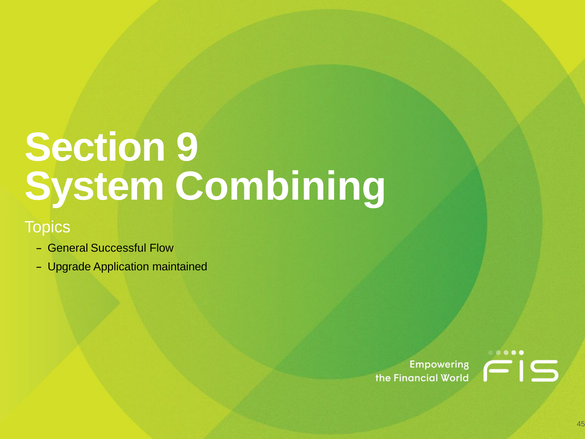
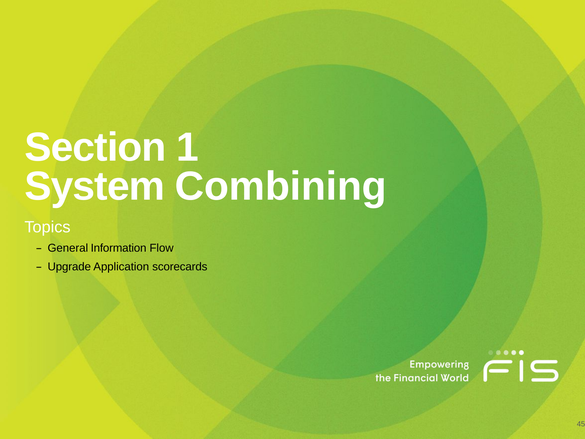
9: 9 -> 1 (187, 147)
Successful: Successful -> Information (119, 248)
maintained: maintained -> scorecards (180, 267)
